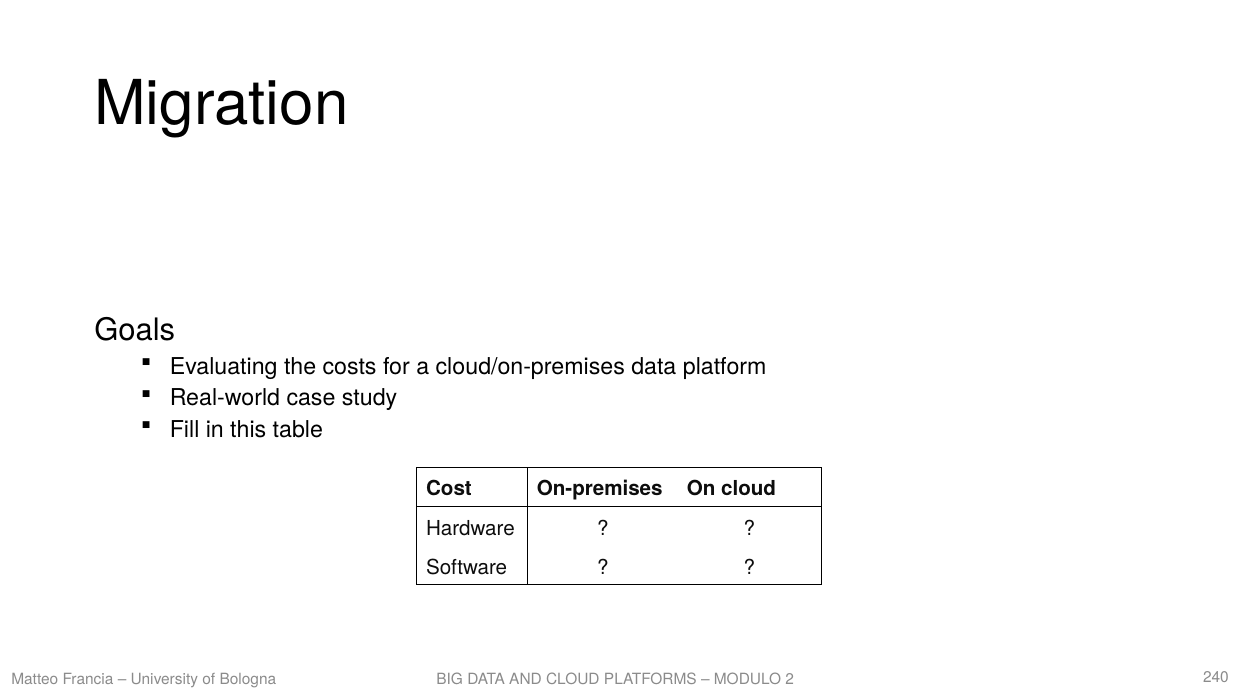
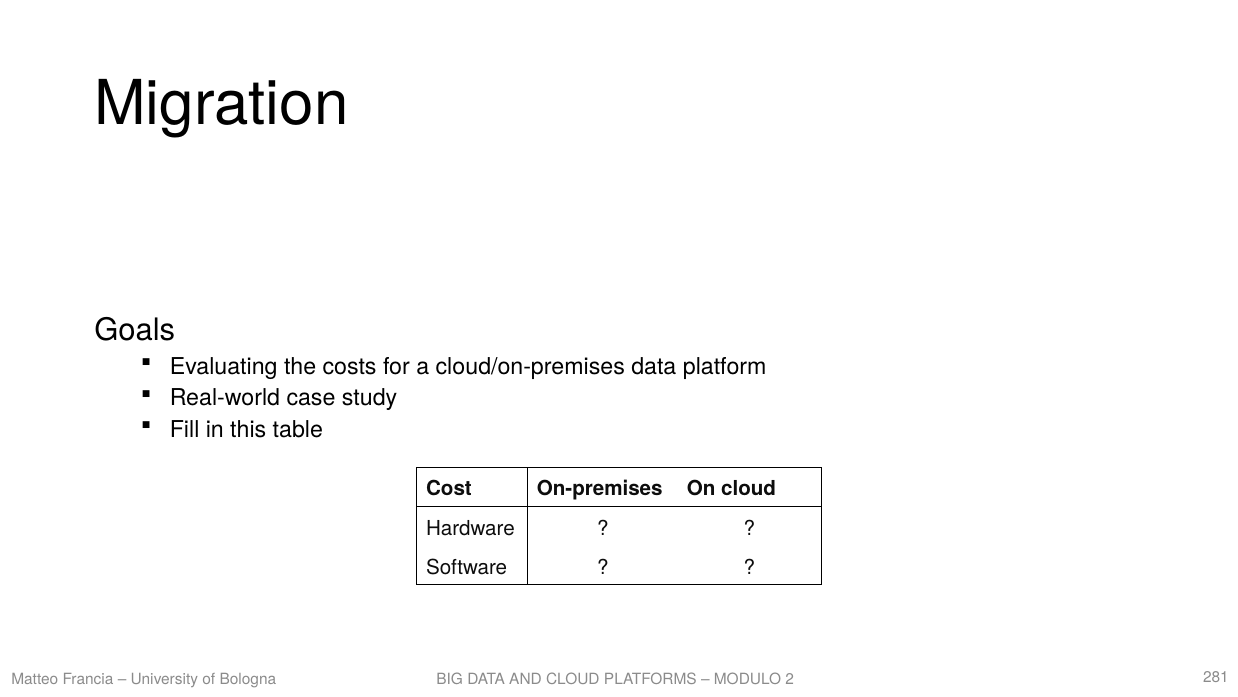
240: 240 -> 281 (1216, 677)
